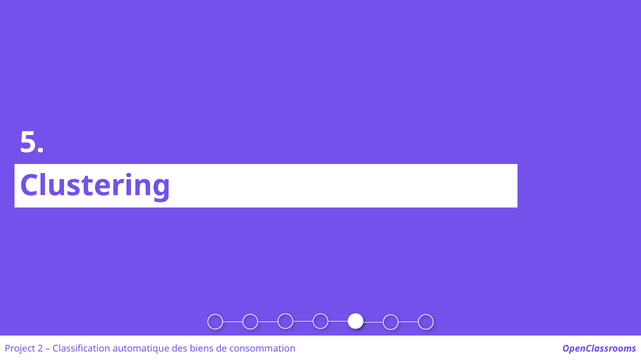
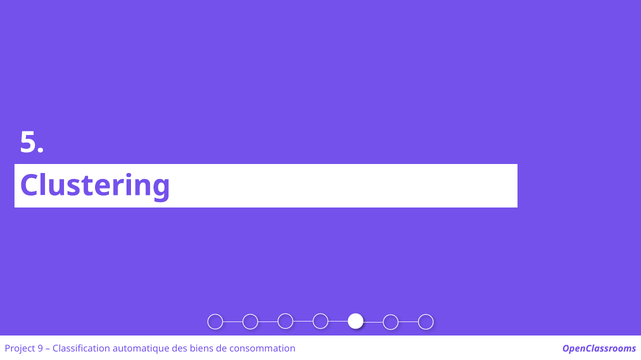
2: 2 -> 9 (40, 349)
